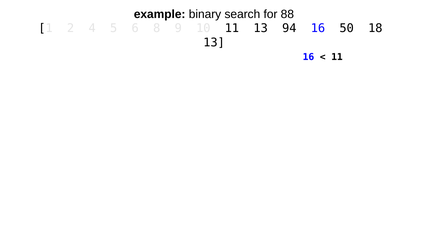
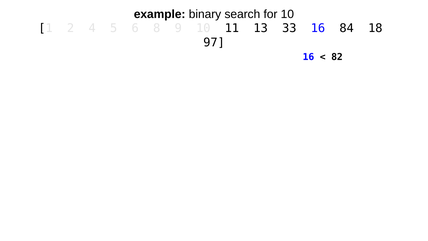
for 88: 88 -> 10 (287, 14)
94: 94 -> 33 (289, 28)
50: 50 -> 84 (347, 28)
13: 13 -> 97 (214, 43)
11: 11 -> 82 (337, 57)
